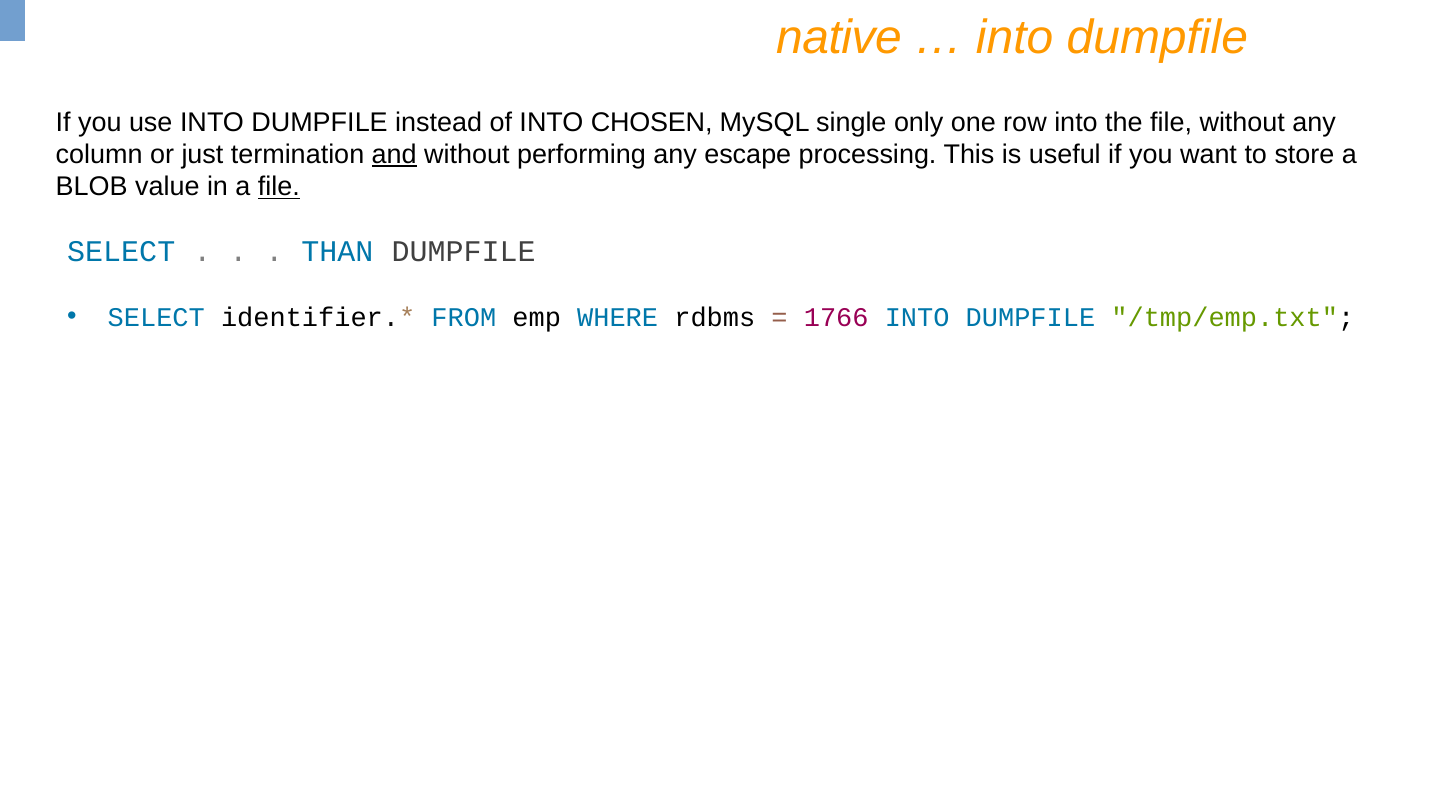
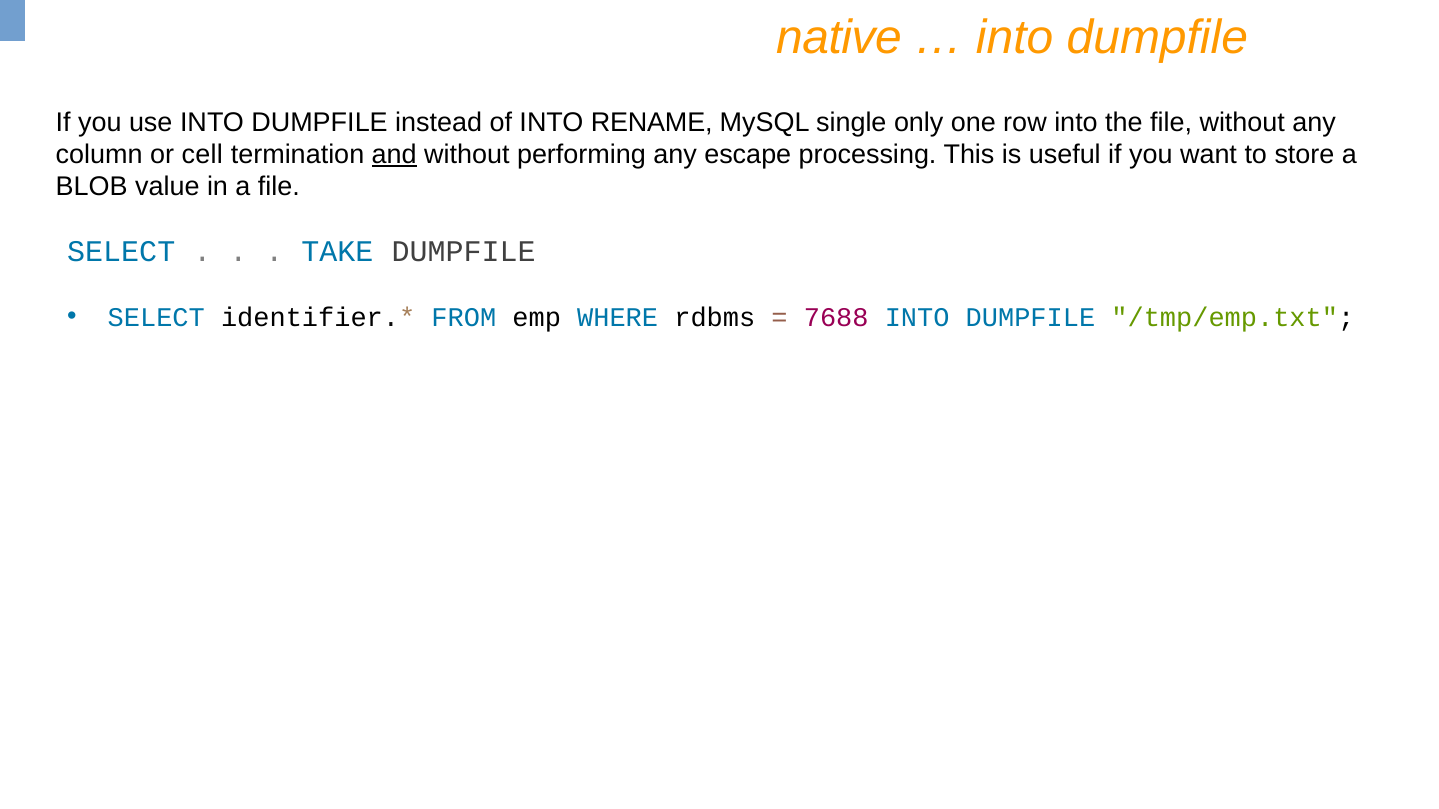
CHOSEN: CHOSEN -> RENAME (652, 122)
just: just -> cell (202, 155)
file underline: present -> none (279, 187)
THAN: THAN -> TAKE (337, 252)
1766: 1766 -> 7688 (836, 318)
